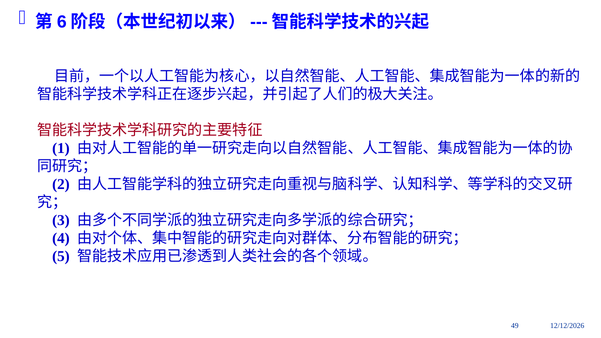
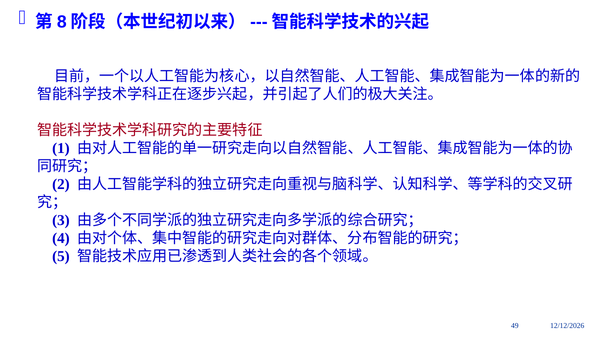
6: 6 -> 8 (62, 22)
